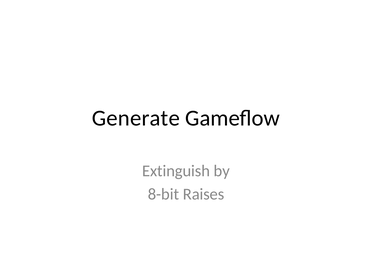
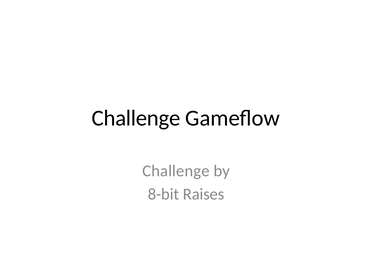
Generate: Generate -> Challenge (136, 118)
Extinguish: Extinguish -> Challenge (176, 171)
